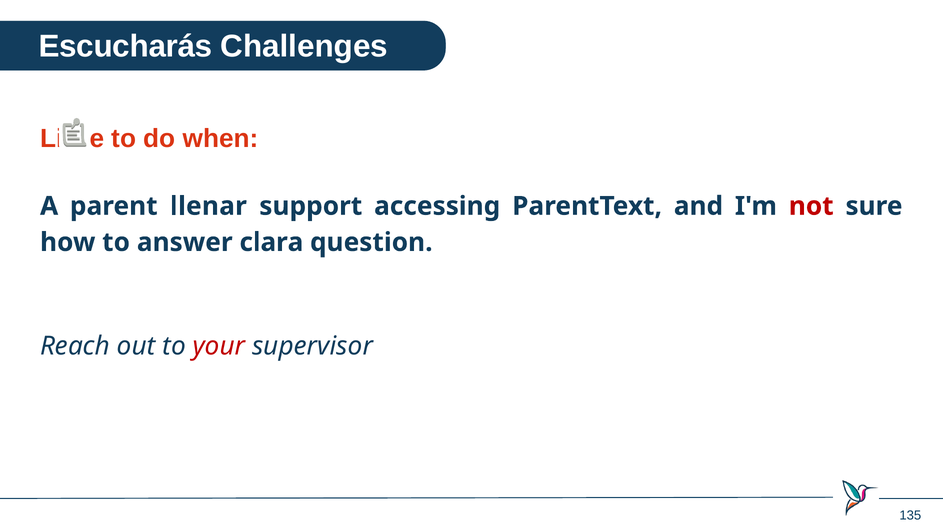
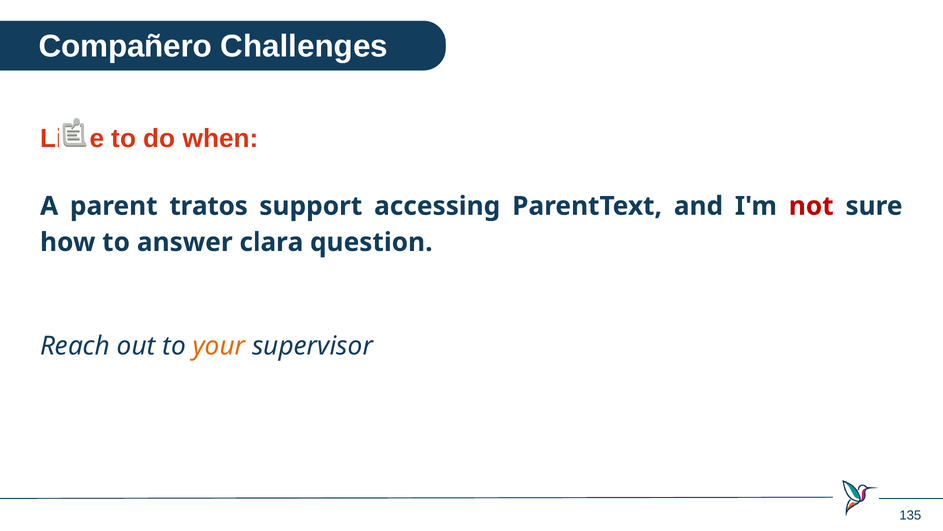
Escucharás: Escucharás -> Compañero (125, 46)
llenar: llenar -> tratos (209, 206)
your colour: red -> orange (219, 346)
